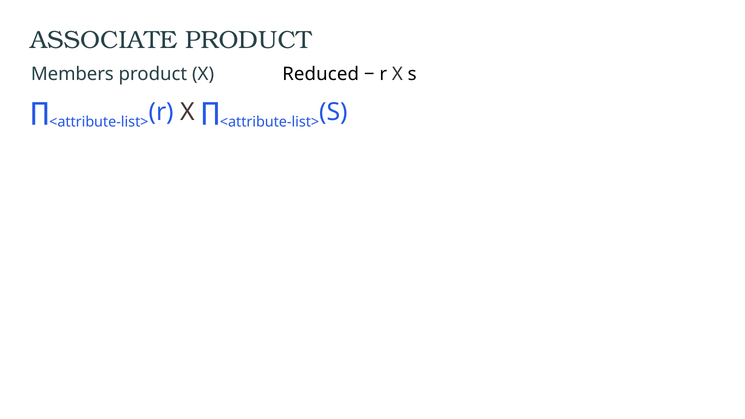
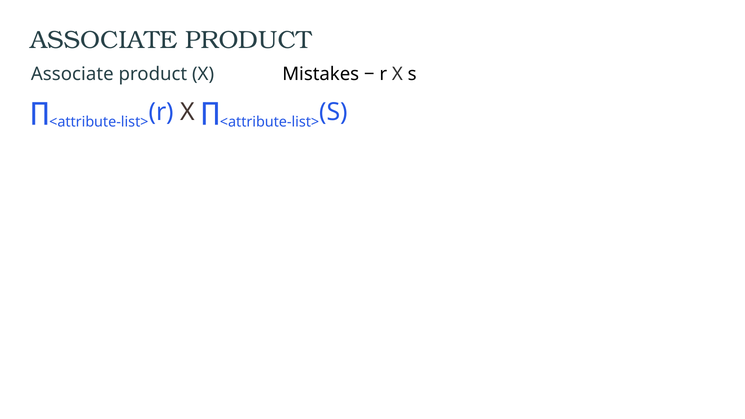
Members: Members -> Associate (72, 74)
Reduced: Reduced -> Mistakes (321, 74)
